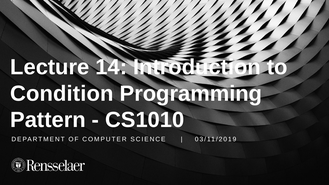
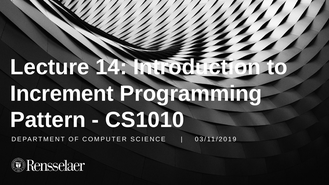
Condition: Condition -> Increment (62, 94)
